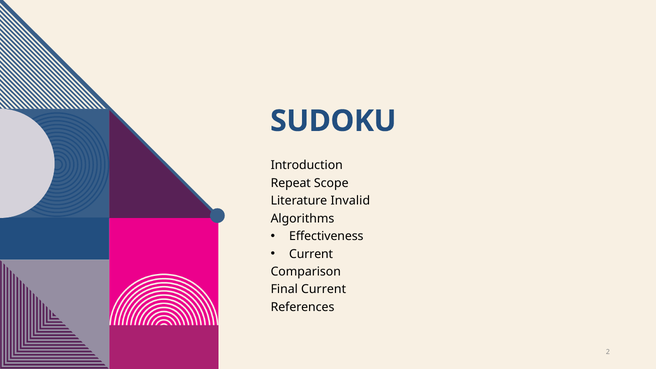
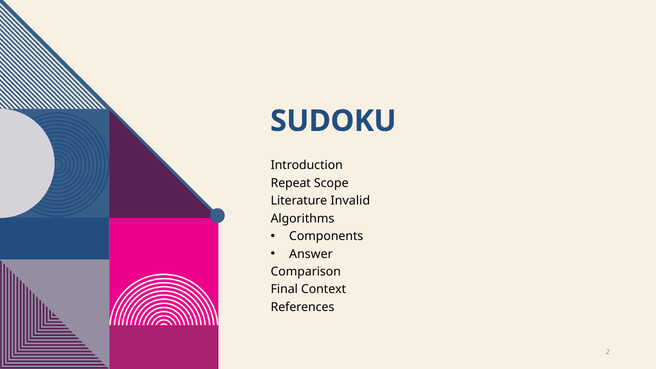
Effectiveness: Effectiveness -> Components (326, 236)
Current: Current -> Answer (311, 254)
Final Current: Current -> Context (324, 289)
